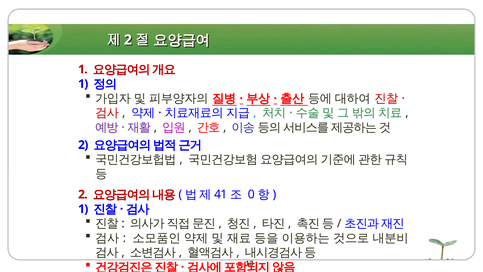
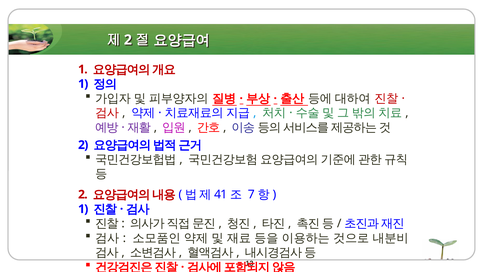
0: 0 -> 7 (251, 194)
